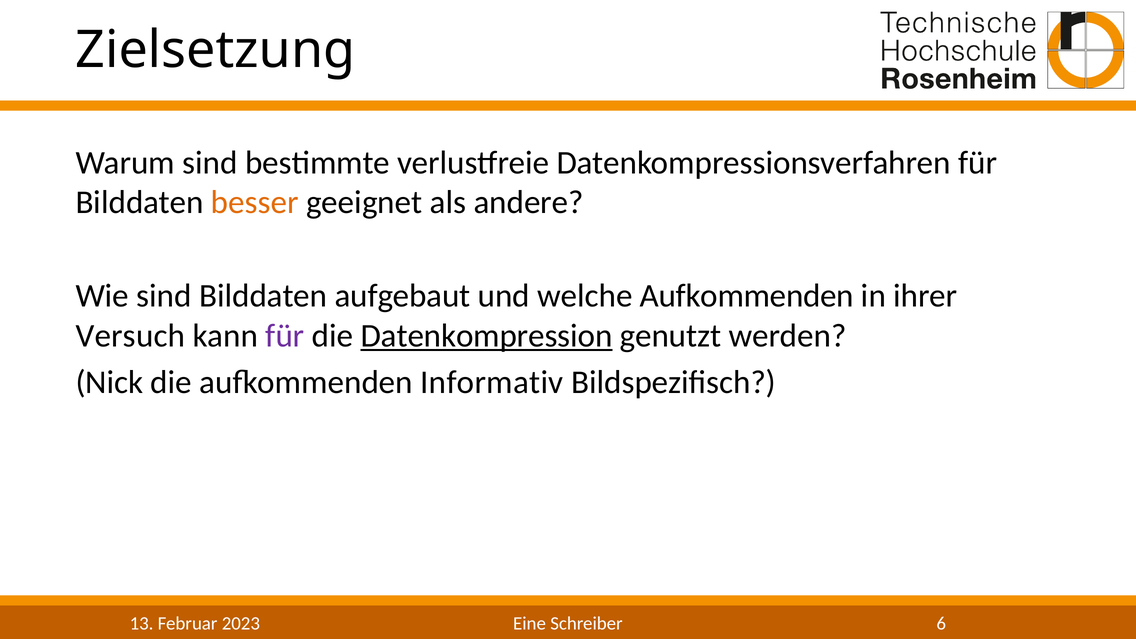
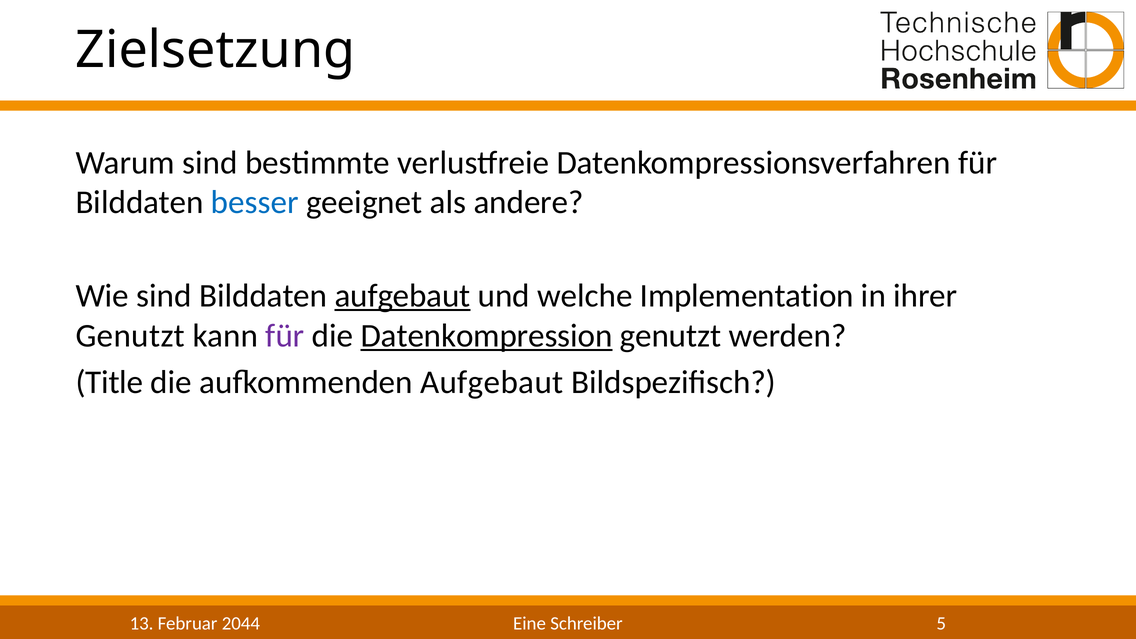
besser colour: orange -> blue (255, 202)
aufgebaut underline: none -> present (403, 296)
welche Aufkommenden: Aufkommenden -> Implementation (747, 296)
Versuch: Versuch -> Genutzt (130, 336)
Nick: Nick -> Title (109, 382)
aufkommenden Informativ: Informativ -> Aufgebaut (492, 382)
2023: 2023 -> 2044 (241, 624)
6: 6 -> 5 (941, 623)
